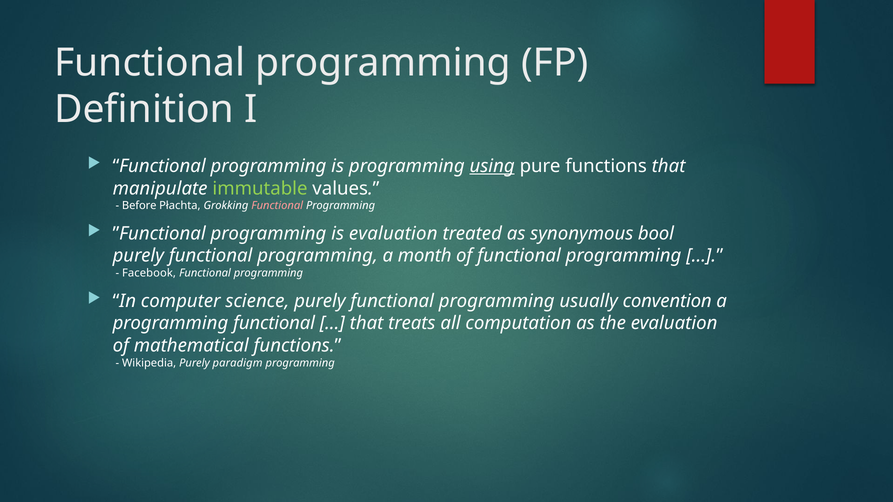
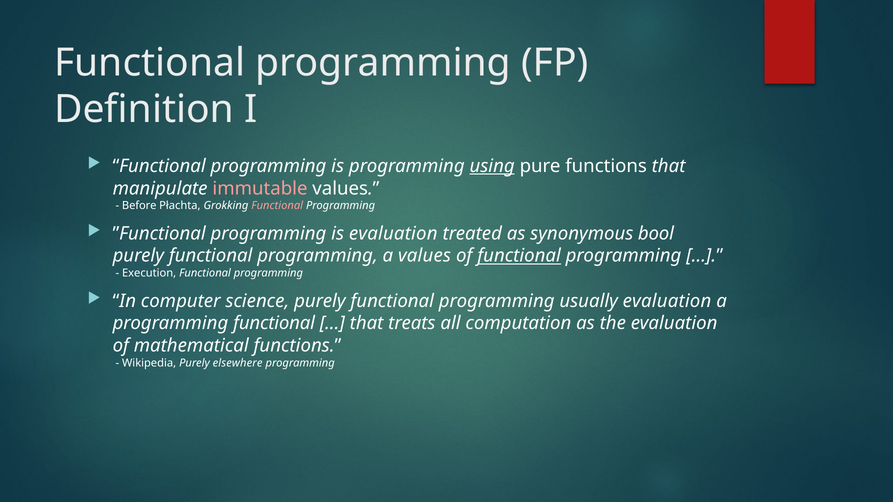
immutable colour: light green -> pink (260, 189)
a month: month -> values (425, 256)
functional underline: none -> present (519, 256)
Facebook: Facebook -> Execution (149, 273)
usually convention: convention -> evaluation (667, 301)
paradigm: paradigm -> elsewhere (238, 363)
